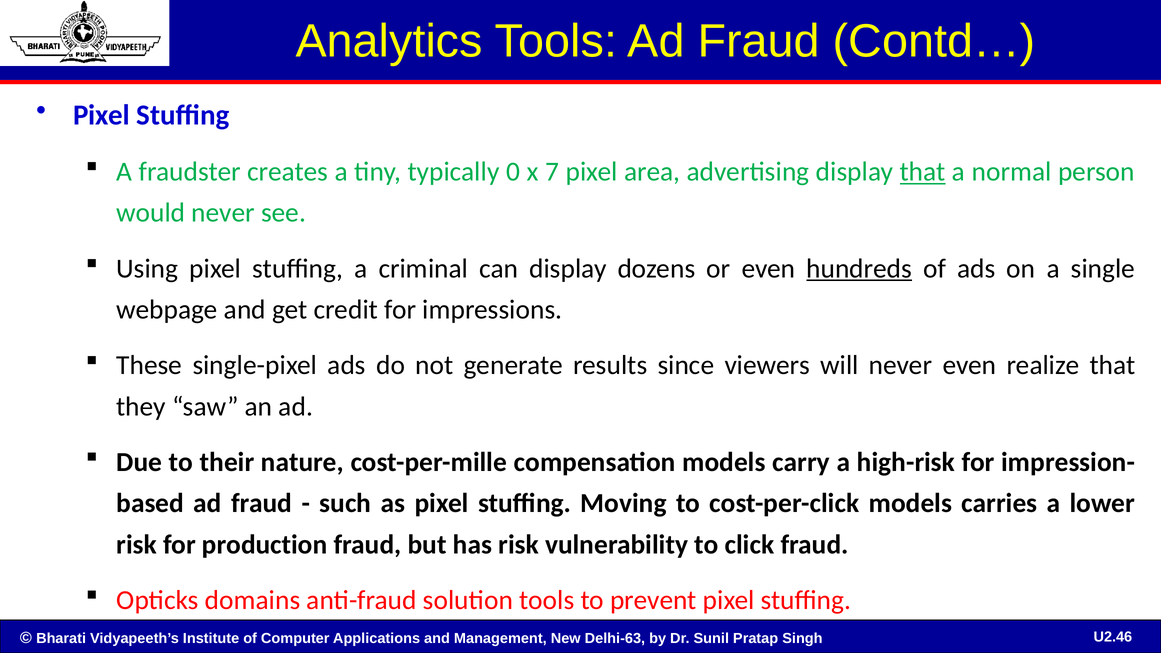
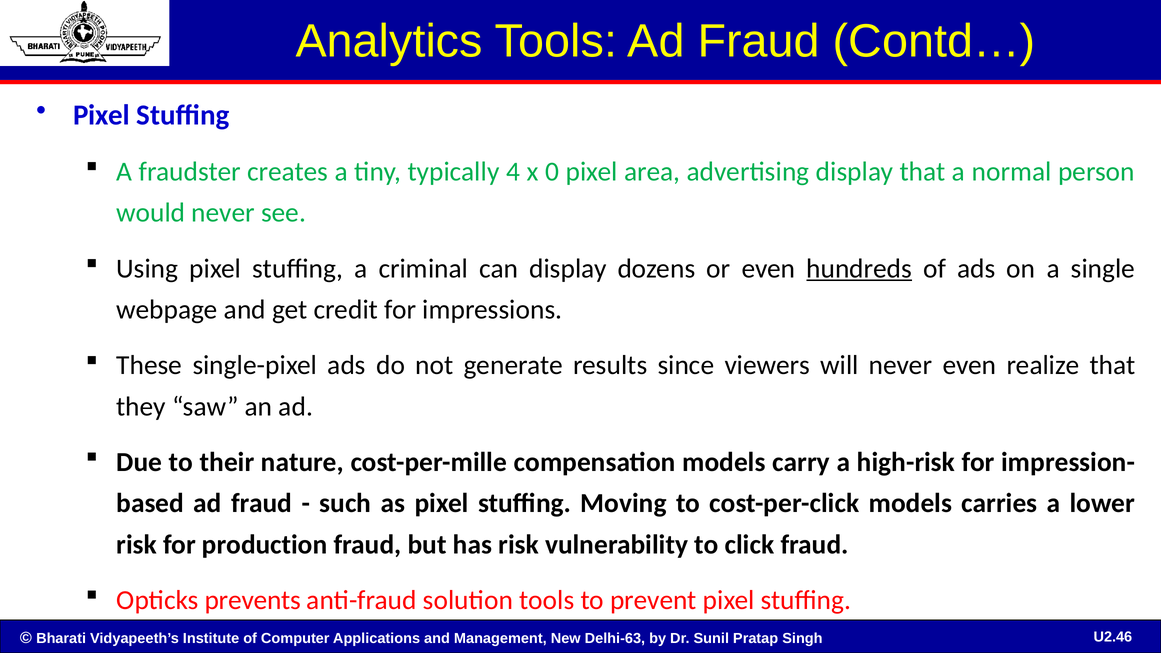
0: 0 -> 4 (513, 172)
7: 7 -> 0 (552, 172)
that underline: present -> none (923, 172)
domains: domains -> prevents (253, 600)
